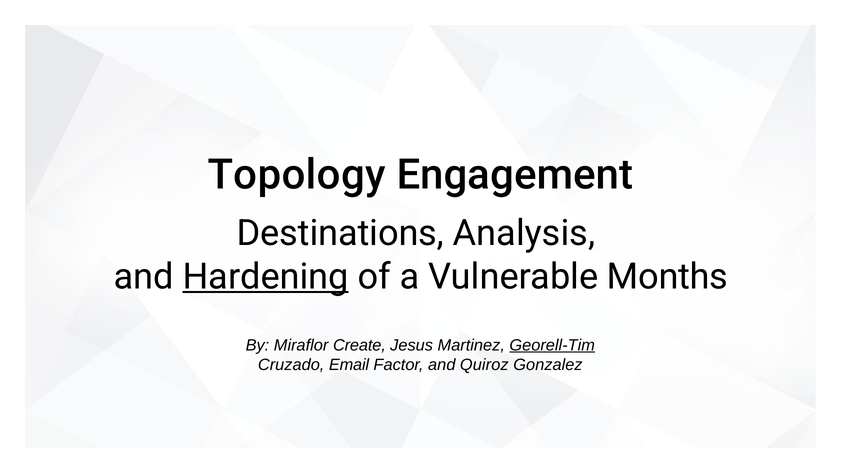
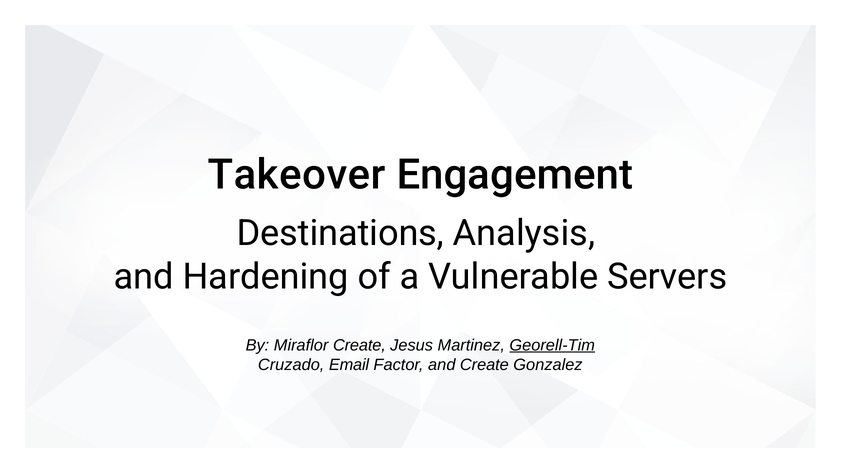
Topology: Topology -> Takeover (297, 175)
Hardening underline: present -> none (266, 277)
Months: Months -> Servers (667, 277)
and Quiroz: Quiroz -> Create (484, 365)
